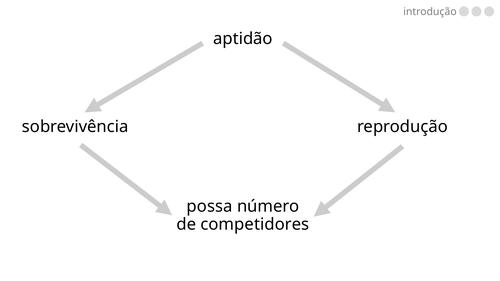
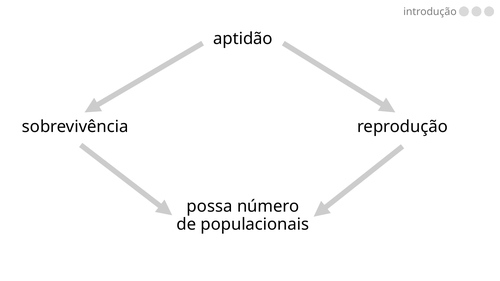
competidores: competidores -> populacionais (255, 224)
